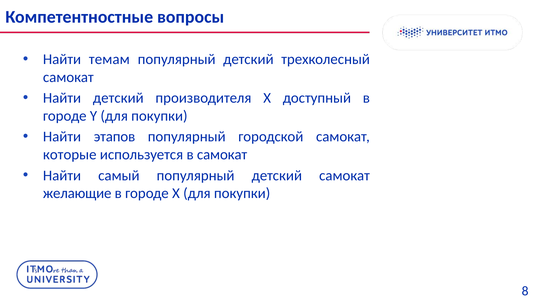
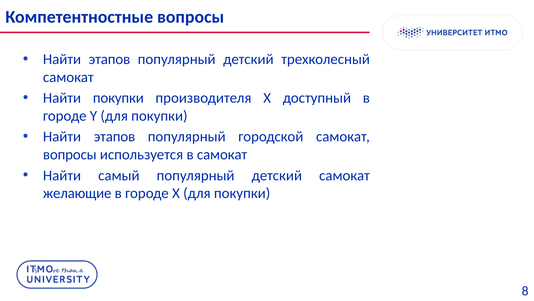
темам: темам -> этапов (109, 59)
Найти детский: детский -> покупки (118, 98)
которые: которые -> вопросы (70, 154)
